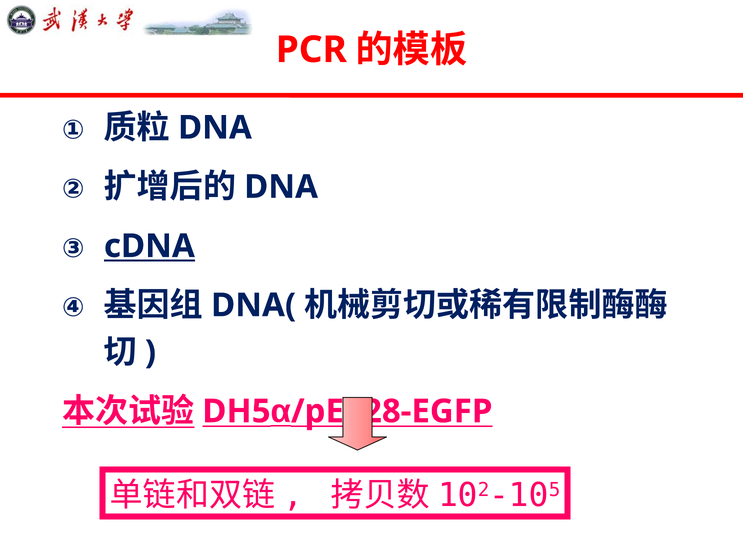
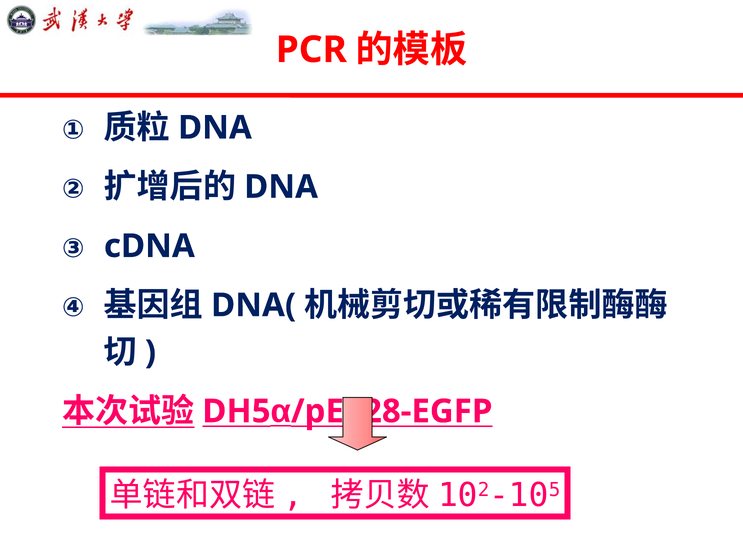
cDNA underline: present -> none (149, 246)
